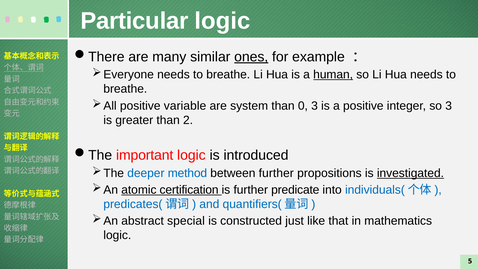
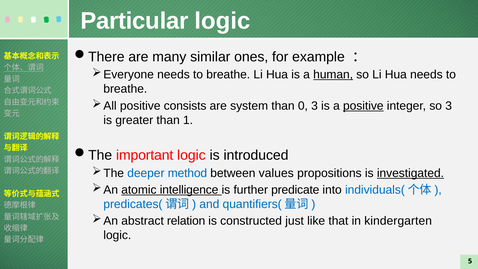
ones underline: present -> none (251, 57)
variable: variable -> consists (185, 106)
positive underline: none -> present (363, 106)
2: 2 -> 1 (188, 120)
between further: further -> values (276, 173)
certification: certification -> intelligence (189, 190)
special: special -> relation (186, 221)
mathematics: mathematics -> kindergarten (398, 221)
